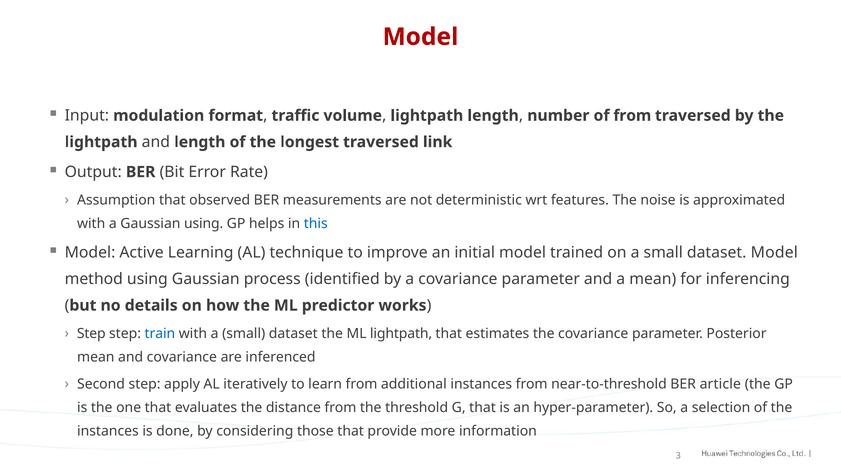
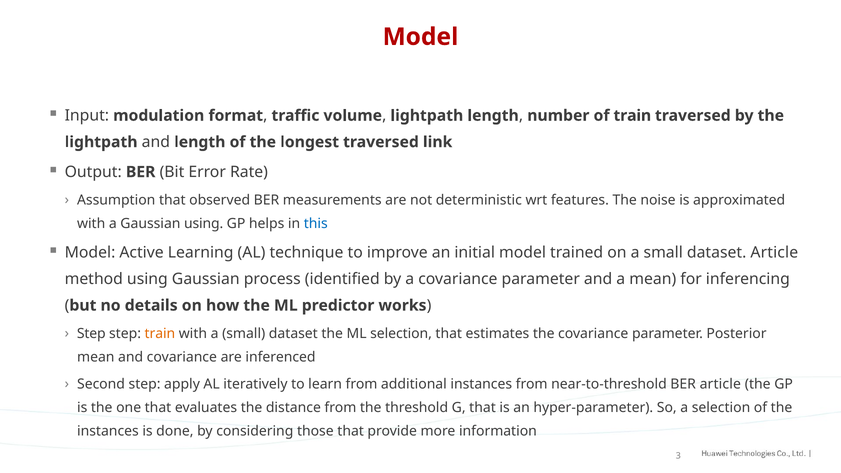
of from: from -> train (632, 116)
dataset Model: Model -> Article (774, 253)
train colour: blue -> orange (160, 333)
ML lightpath: lightpath -> selection (401, 333)
